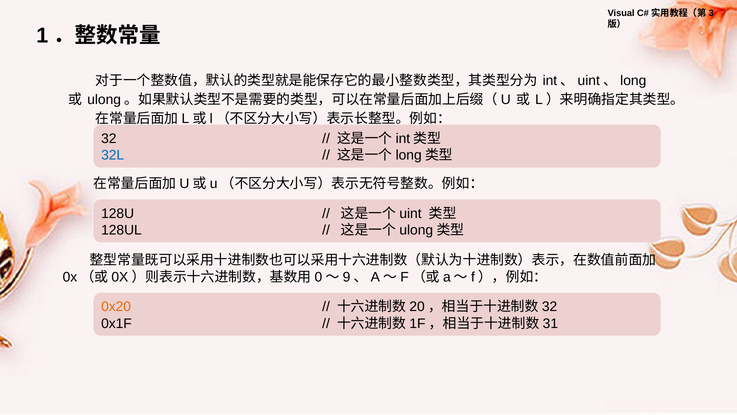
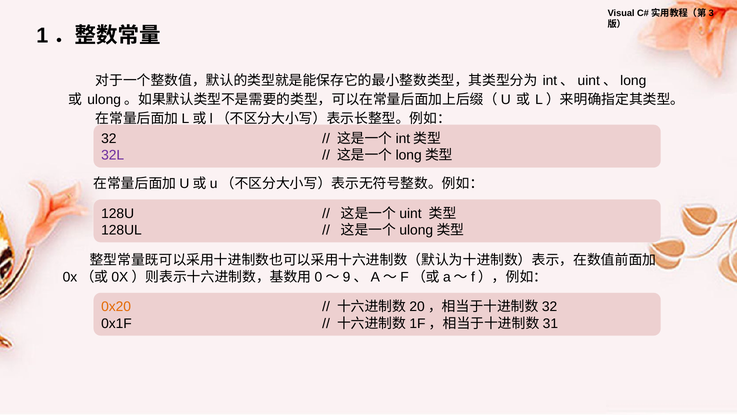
32L colour: blue -> purple (113, 155)
